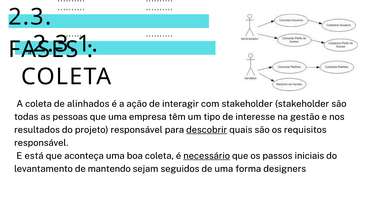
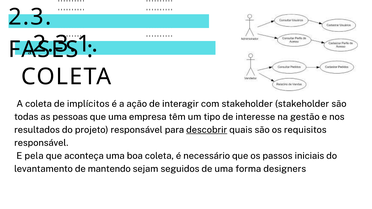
alinhados: alinhados -> implícitos (88, 104)
está: está -> pela (34, 156)
necessário underline: present -> none (207, 156)
